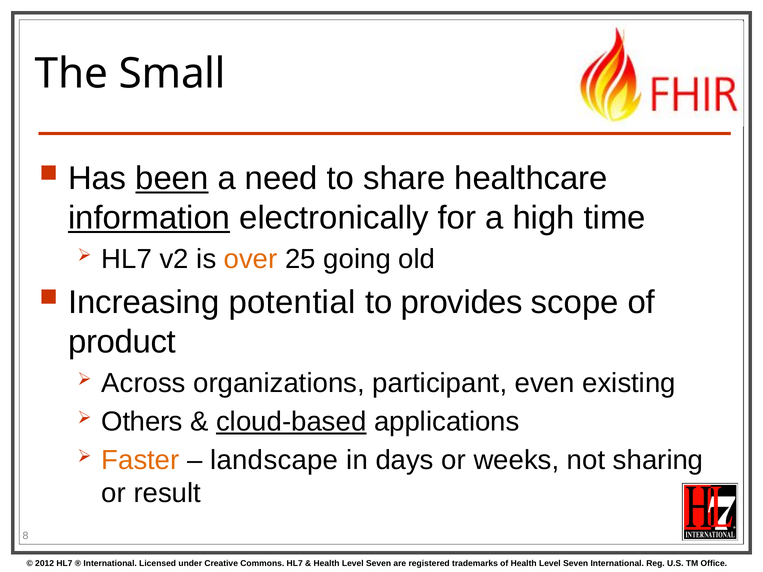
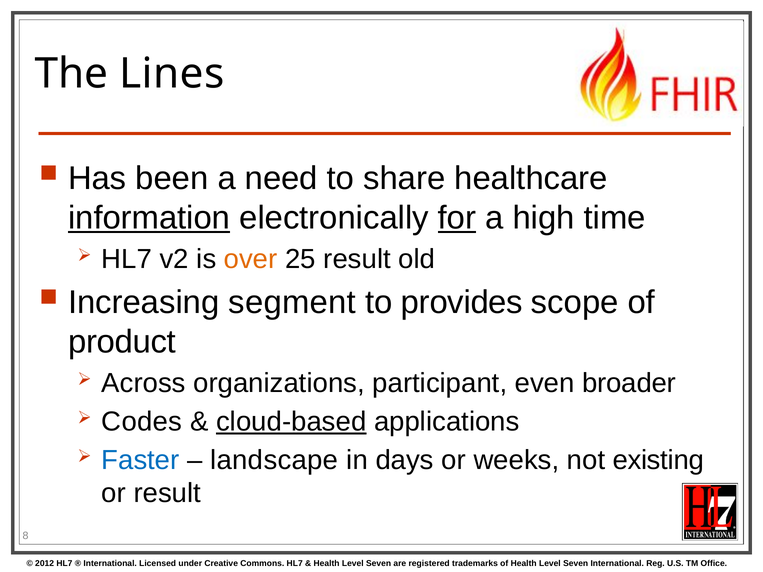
Small: Small -> Lines (172, 74)
been underline: present -> none (172, 178)
for underline: none -> present (457, 218)
25 going: going -> result (357, 259)
potential: potential -> segment (292, 302)
existing: existing -> broader (629, 383)
Others: Others -> Codes (142, 422)
Faster colour: orange -> blue (140, 460)
sharing: sharing -> existing (658, 460)
